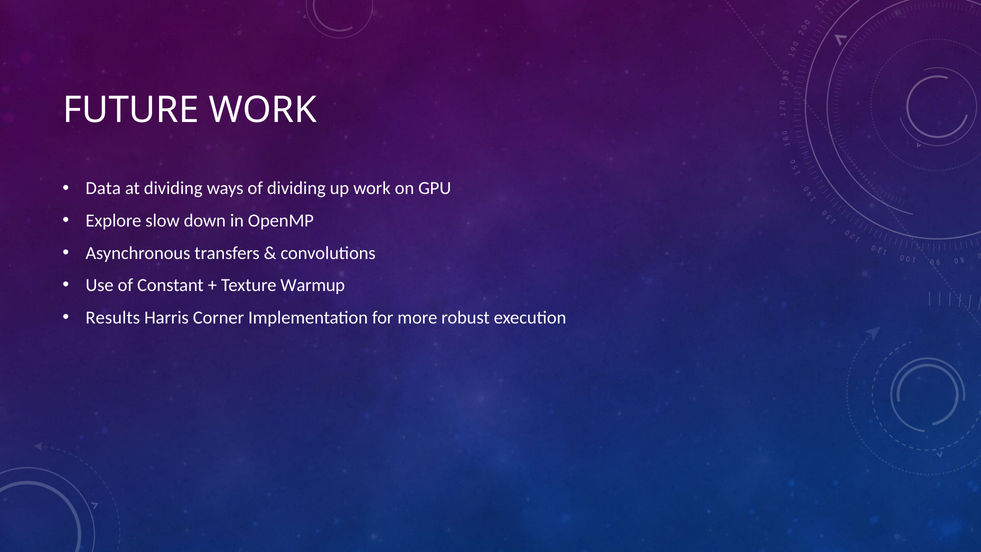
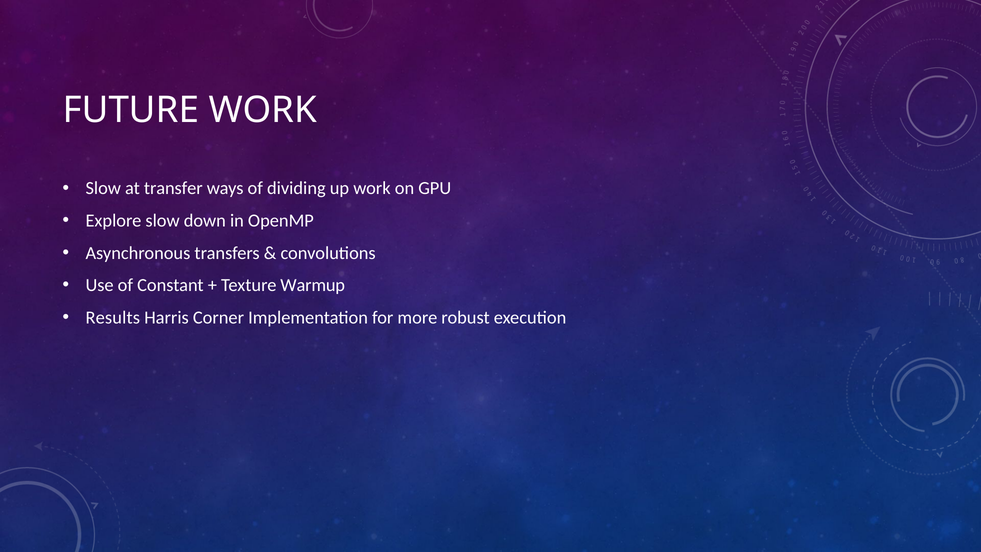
Data: Data -> Slow (103, 188)
at dividing: dividing -> transfer (173, 188)
